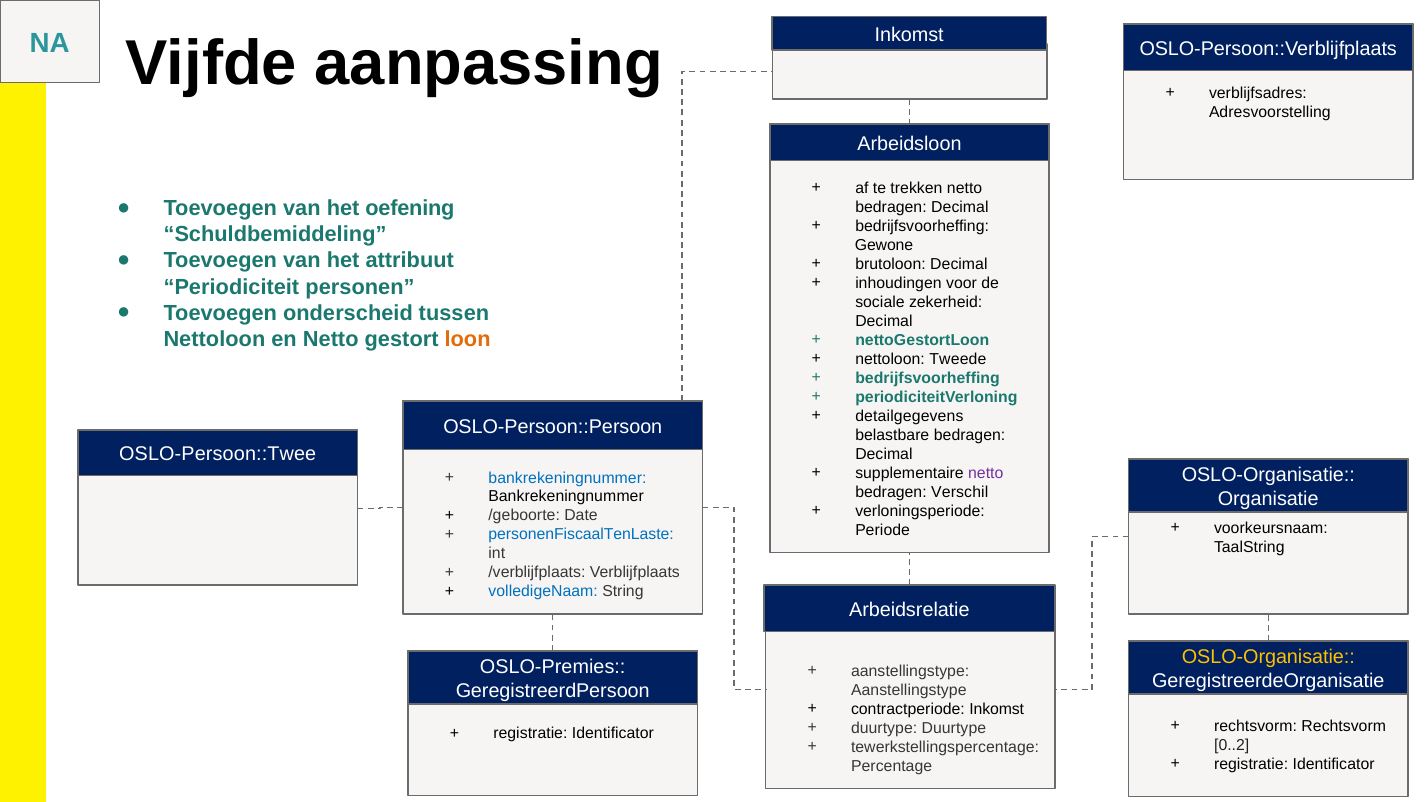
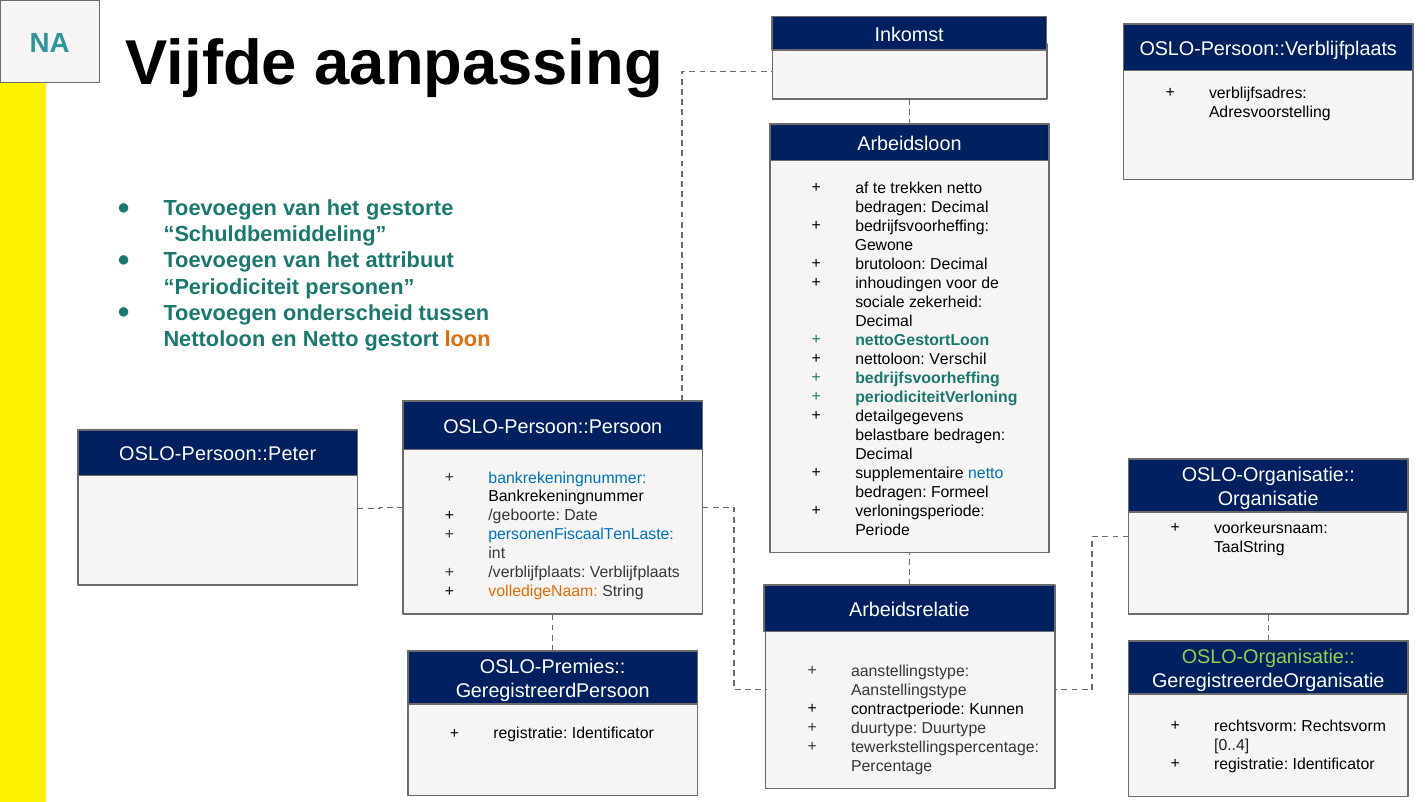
oefening: oefening -> gestorte (410, 208)
Tweede: Tweede -> Verschil (958, 359)
OSLO-Persoon::Twee: OSLO-Persoon::Twee -> OSLO-Persoon::Peter (218, 454)
netto colour: purple -> blue (986, 473)
Verschil: Verschil -> Formeel (960, 492)
volledigeNaam colour: blue -> orange (543, 591)
OSLO-Organisatie colour: yellow -> light green (1268, 657)
contractperiode Inkomst: Inkomst -> Kunnen (997, 709)
0..2: 0..2 -> 0..4 (1232, 745)
